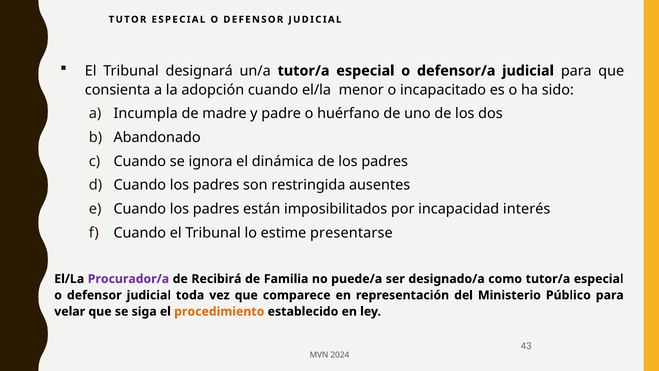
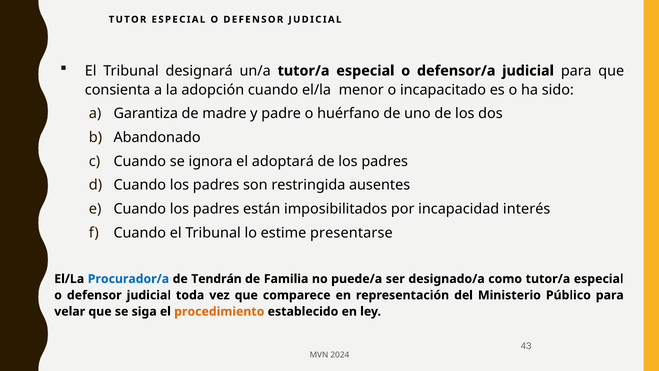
Incumpla: Incumpla -> Garantiza (146, 114)
dinámica: dinámica -> adoptará (283, 161)
Procurador/a colour: purple -> blue (128, 279)
Recibirá: Recibirá -> Tendrán (216, 279)
